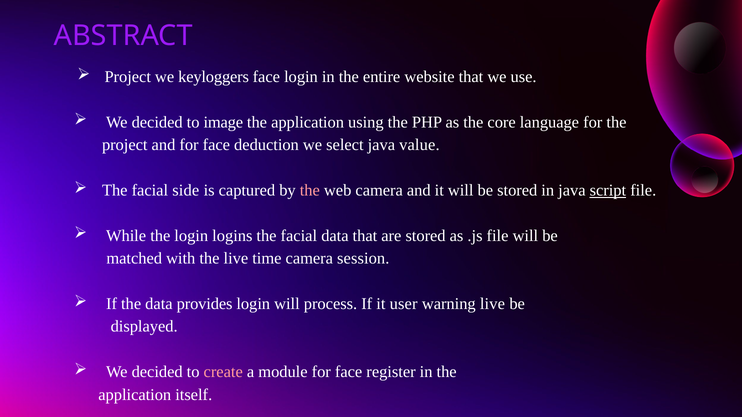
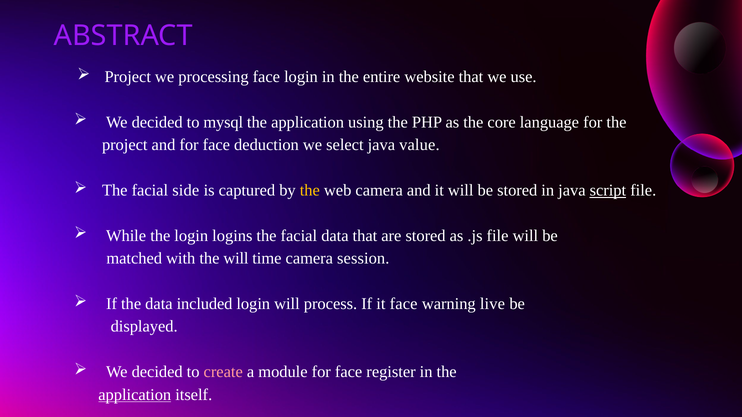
keyloggers: keyloggers -> processing (213, 77)
image: image -> mysql (223, 122)
the colour: pink -> yellow (310, 190)
the live: live -> will (236, 259)
provides: provides -> included (205, 304)
it user: user -> face (404, 304)
application underline: none -> present (135, 395)
